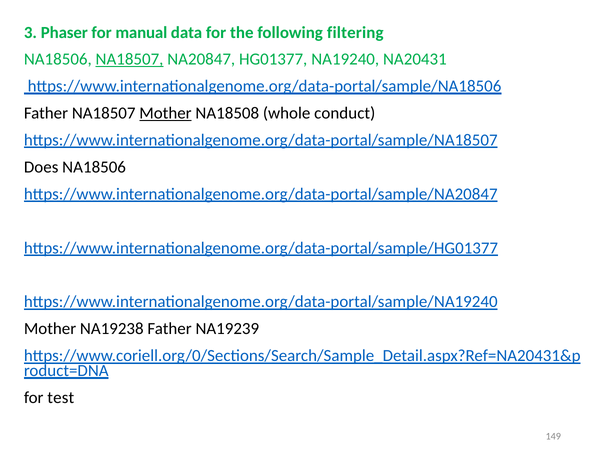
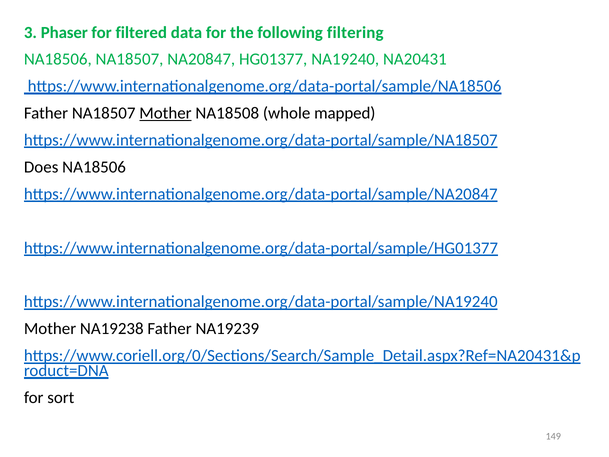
manual: manual -> filtered (141, 32)
NA18507 underline: present -> none (130, 59)
conduct: conduct -> mapped (345, 113)
test: test -> sort (61, 397)
